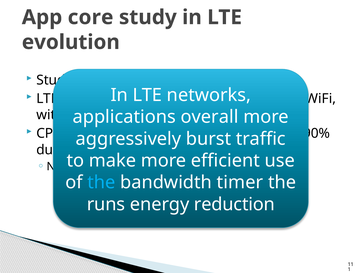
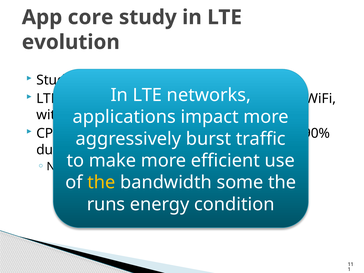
overall: overall -> impact (210, 117)
the colour: light blue -> yellow (101, 182)
timer: timer -> some (240, 182)
reduction: reduction -> condition (234, 204)
